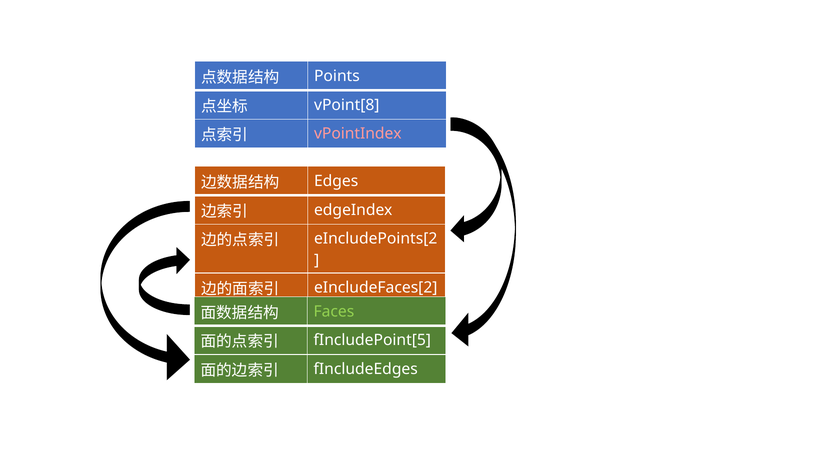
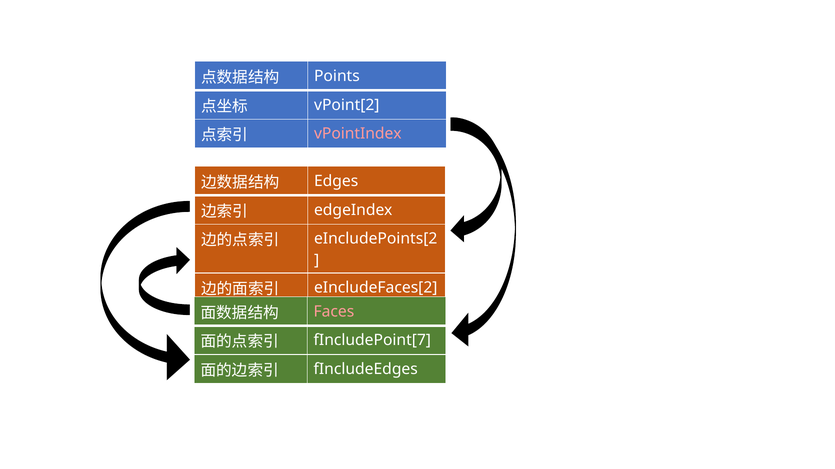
vPoint[8: vPoint[8 -> vPoint[2 (347, 105)
Faces colour: light green -> pink (334, 312)
fIncludePoint[5: fIncludePoint[5 -> fIncludePoint[7 (372, 341)
